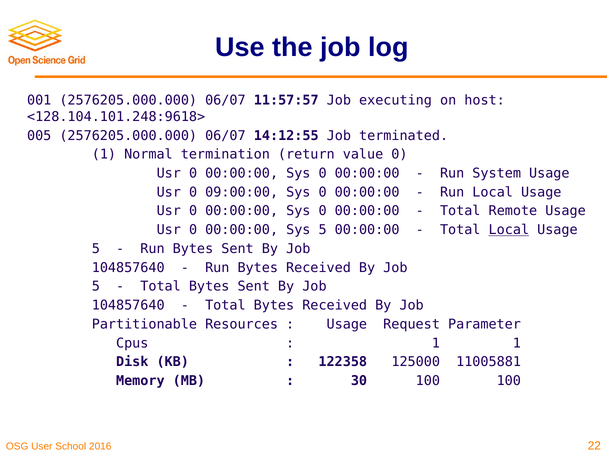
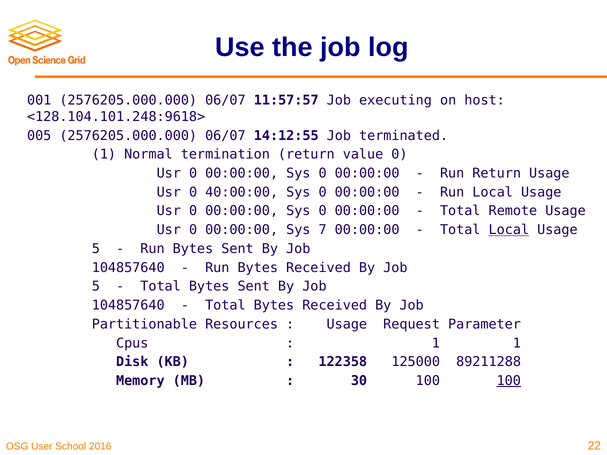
Run System: System -> Return (497, 173)
09:00:00: 09:00:00 -> 40:00:00 (242, 192)
Sys 5: 5 -> 7 (323, 230)
11005881: 11005881 -> 89211288 (489, 362)
100 underline: none -> present (509, 381)
